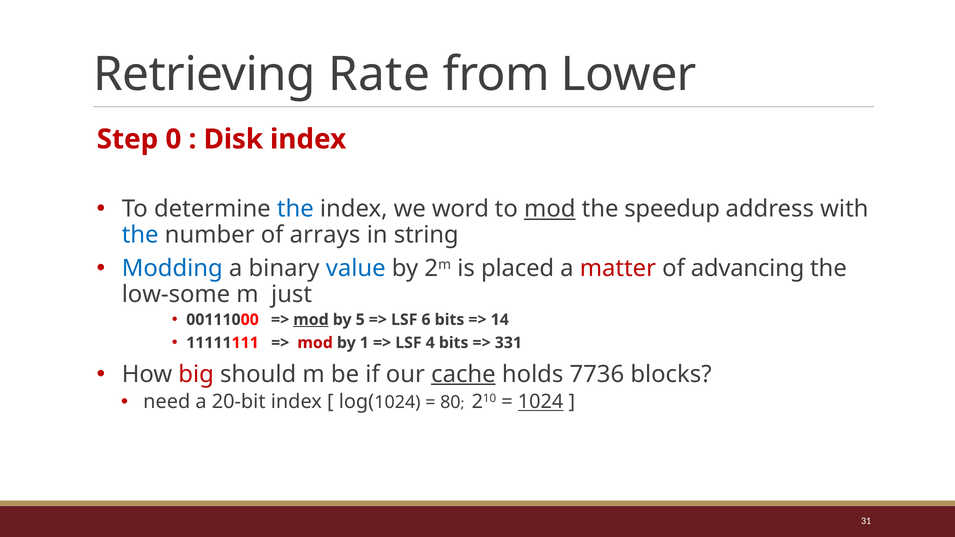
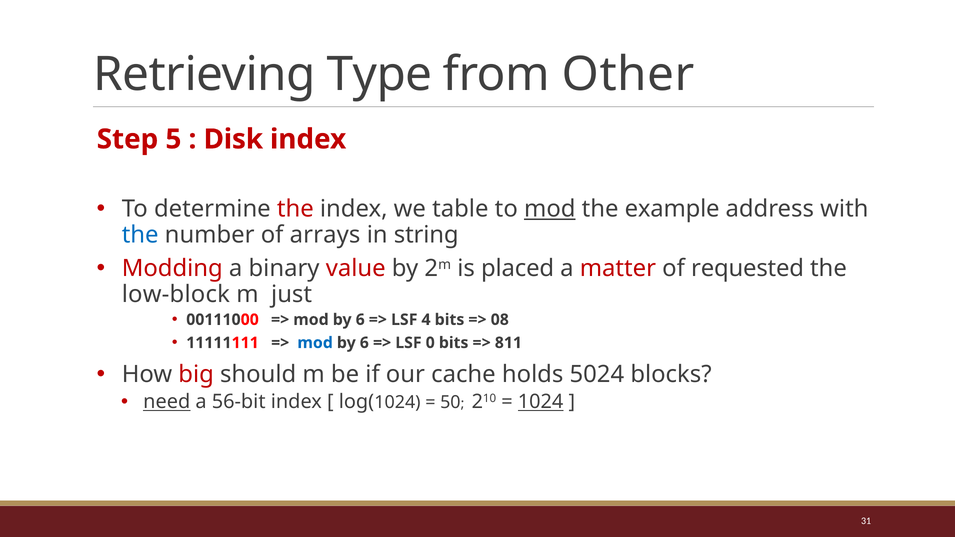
Rate: Rate -> Type (380, 74)
Lower: Lower -> Other (628, 74)
0: 0 -> 5 (173, 139)
the colour: blue -> red (295, 209)
word: word -> table (460, 209)
speedup: speedup -> example (672, 209)
Modding colour: blue -> red (172, 268)
value colour: blue -> red (356, 268)
advancing: advancing -> requested (748, 268)
low-some: low-some -> low-block (176, 294)
mod underline: present -> none (311, 320)
5: 5 -> 6 (360, 320)
6: 6 -> 4 (426, 320)
14: 14 -> 08 (500, 320)
mod colour: red -> blue (315, 343)
1: 1 -> 6 (364, 343)
4: 4 -> 0 (430, 343)
331: 331 -> 811 (508, 343)
cache underline: present -> none (463, 374)
7736: 7736 -> 5024 (597, 374)
need underline: none -> present (167, 402)
20-bit: 20-bit -> 56-bit (239, 402)
80: 80 -> 50 (450, 403)
